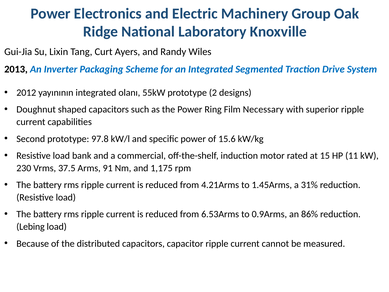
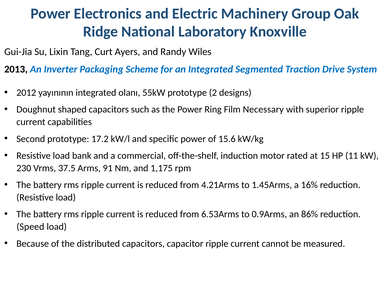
97.8: 97.8 -> 17.2 (100, 139)
31%: 31% -> 16% (309, 185)
Lebing: Lebing -> Speed (30, 227)
